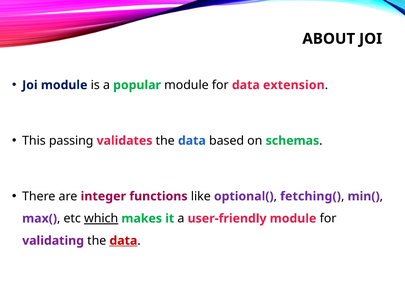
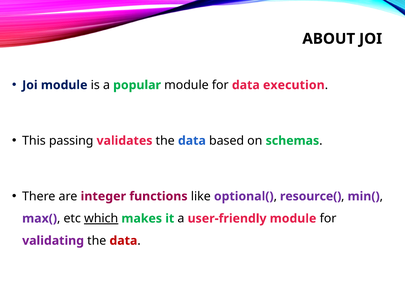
extension: extension -> execution (294, 85)
fetching(: fetching( -> resource( (311, 197)
data underline: present -> none (123, 241)
